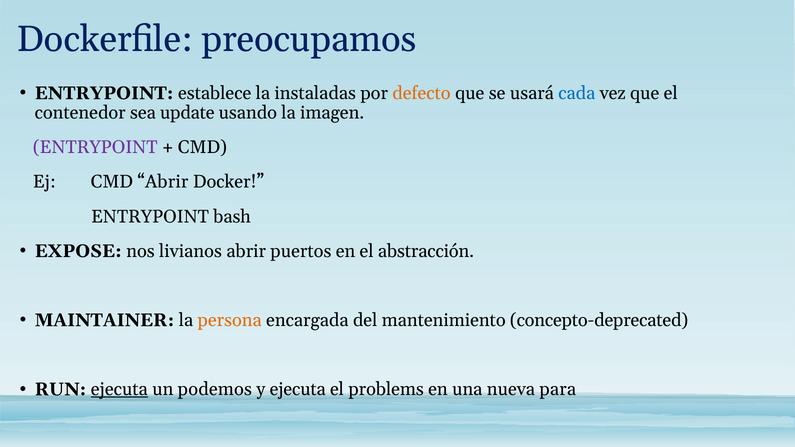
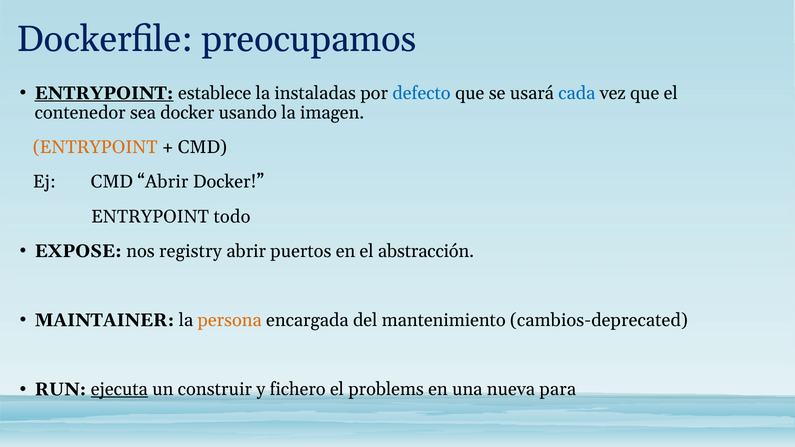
ENTRYPOINT underline: none -> present (104, 93)
defecto colour: orange -> blue (422, 93)
sea update: update -> docker (187, 113)
ENTRYPOINT colour: purple -> orange (95, 147)
bash: bash -> todo (232, 217)
livianos: livianos -> registry (190, 251)
concepto-deprecated: concepto-deprecated -> cambios-deprecated (599, 320)
podemos: podemos -> construir (215, 389)
y ejecuta: ejecuta -> fichero (298, 389)
